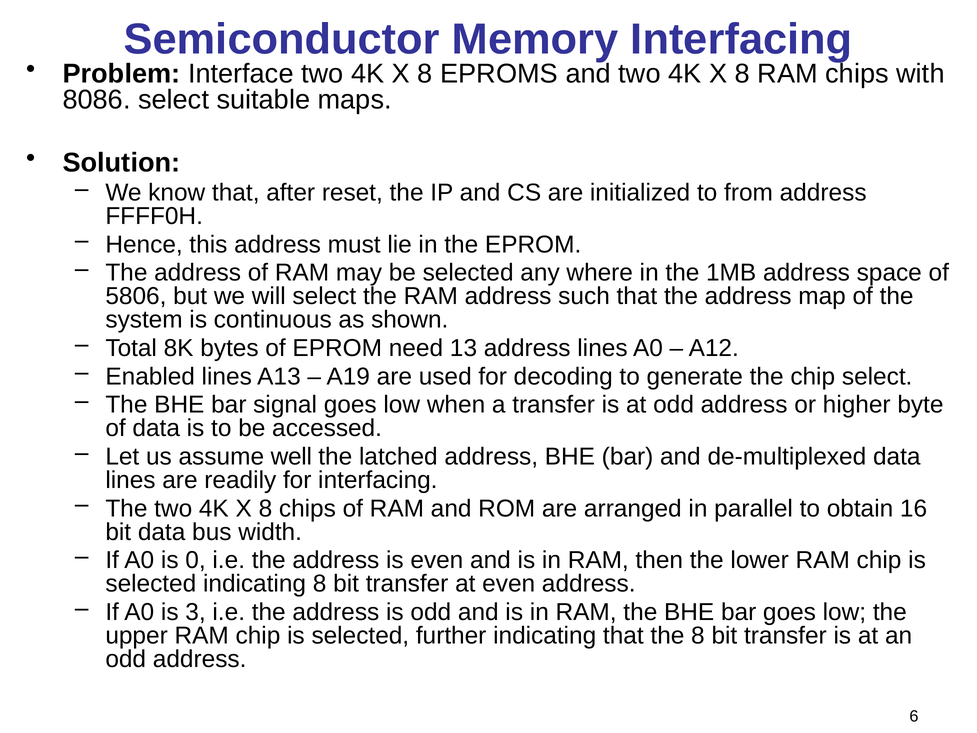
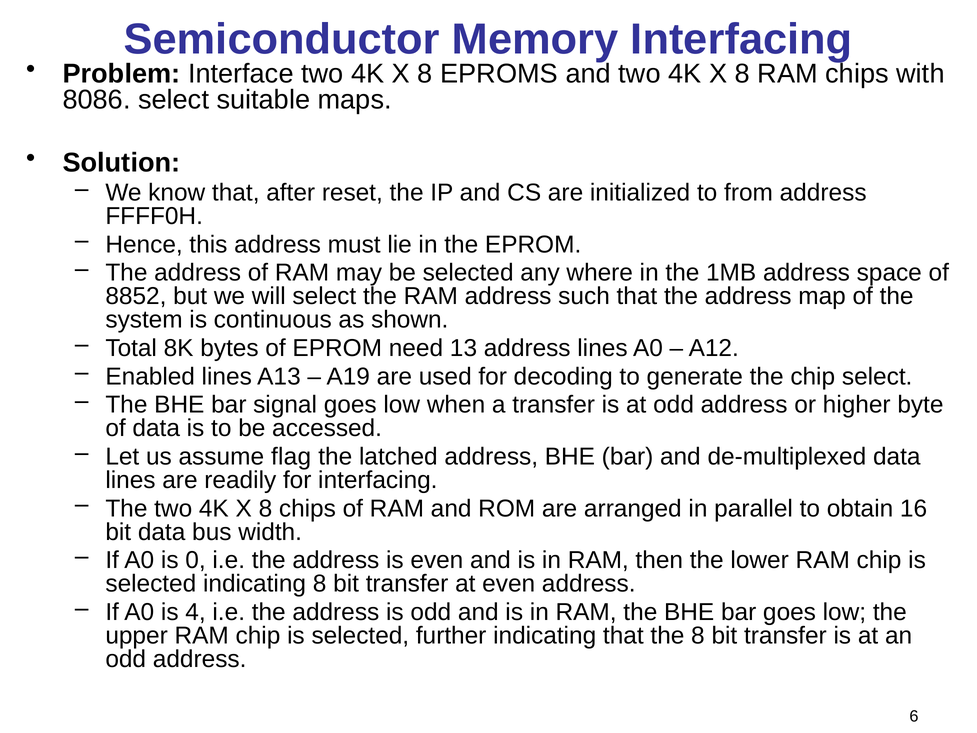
5806: 5806 -> 8852 (136, 296)
well: well -> flag (291, 457)
3: 3 -> 4 (196, 612)
